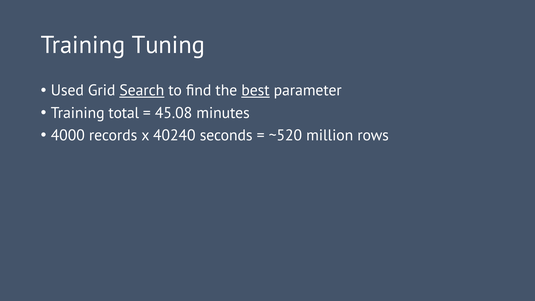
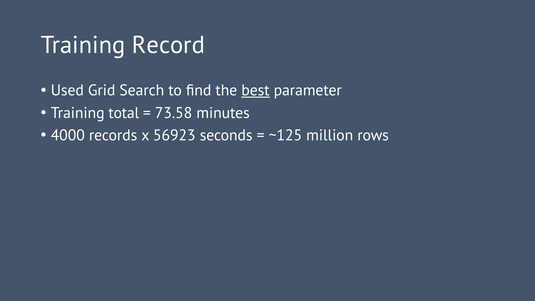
Tuning: Tuning -> Record (168, 45)
Search underline: present -> none (142, 90)
45.08: 45.08 -> 73.58 (174, 113)
40240: 40240 -> 56923 (174, 135)
~520: ~520 -> ~125 (285, 135)
